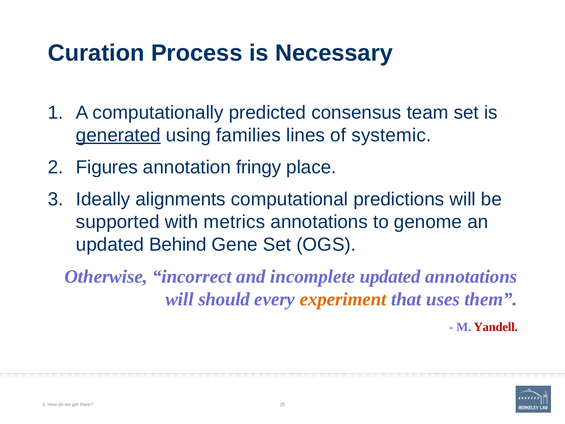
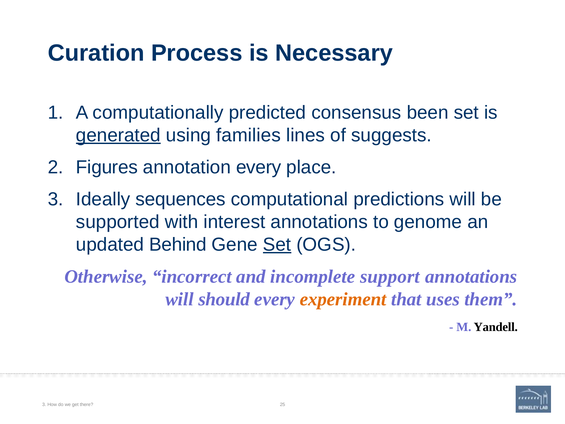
team: team -> been (428, 113)
systemic: systemic -> suggests (391, 135)
annotation fringy: fringy -> every (259, 167)
alignments: alignments -> sequences (181, 199)
metrics: metrics -> interest (234, 222)
Set underline: none -> present (277, 244)
incomplete updated: updated -> support (390, 276)
Yandell colour: red -> black (496, 327)
